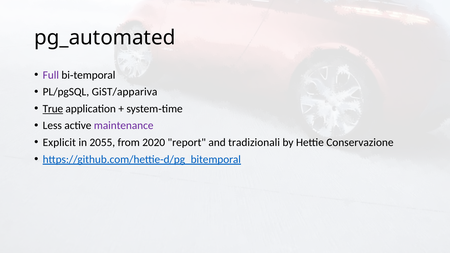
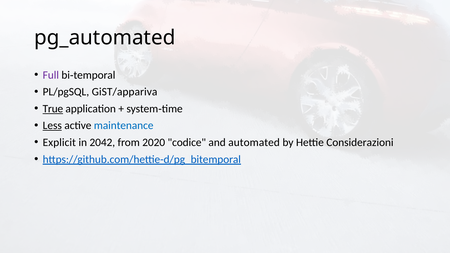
Less underline: none -> present (52, 126)
maintenance colour: purple -> blue (124, 126)
2055: 2055 -> 2042 (102, 142)
report: report -> codice (187, 142)
tradizionali: tradizionali -> automated (254, 142)
Conservazione: Conservazione -> Considerazioni (360, 142)
